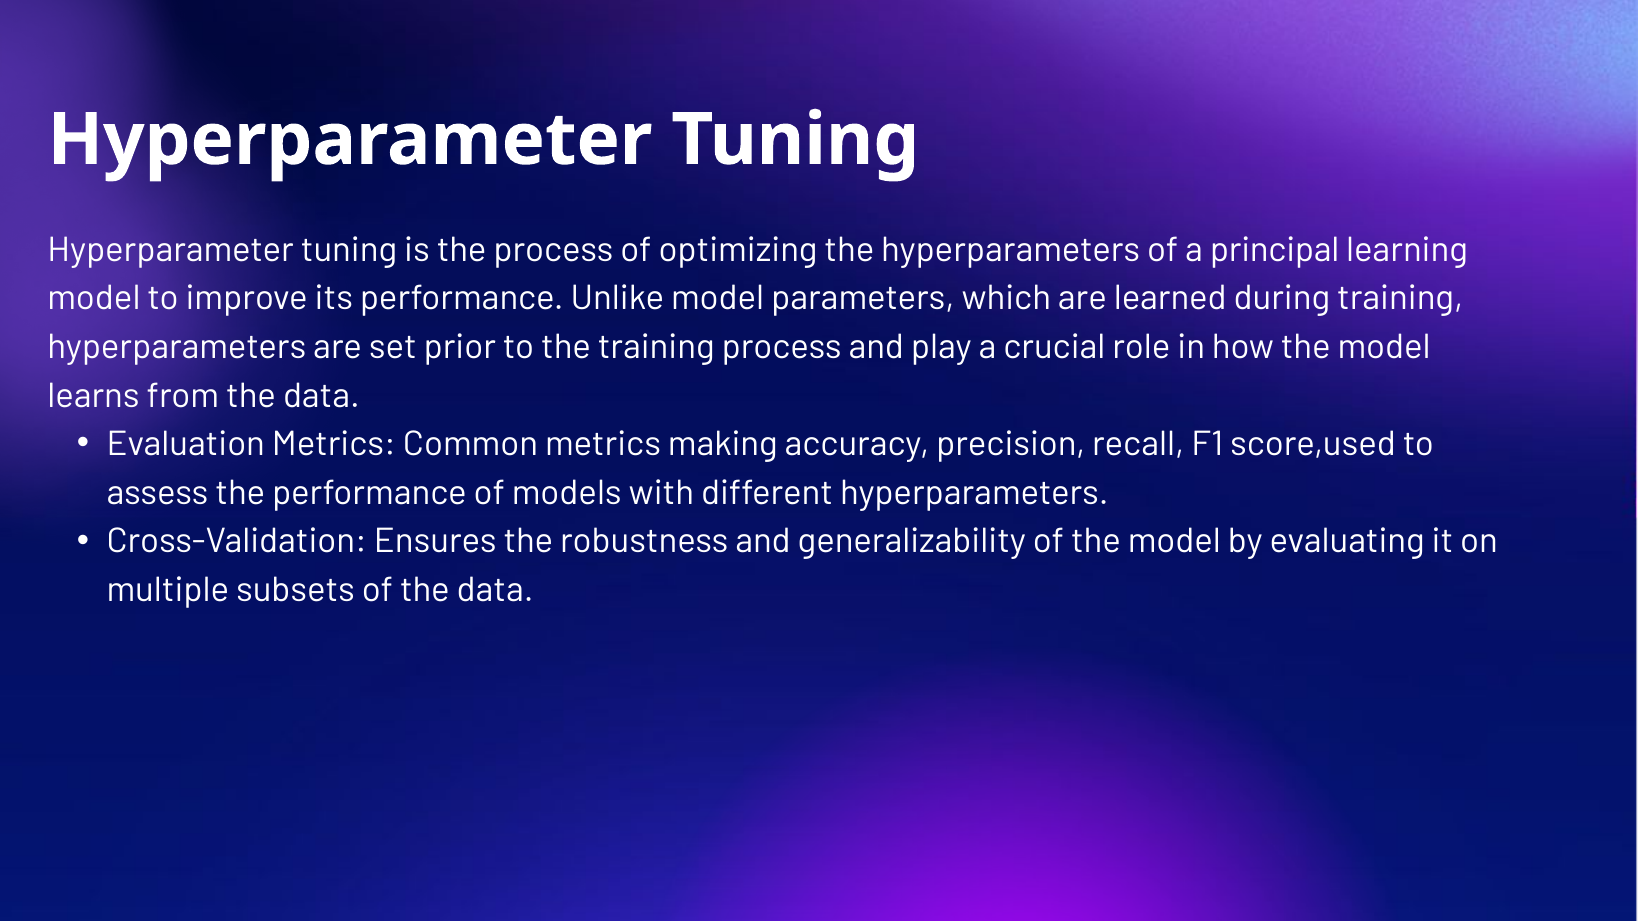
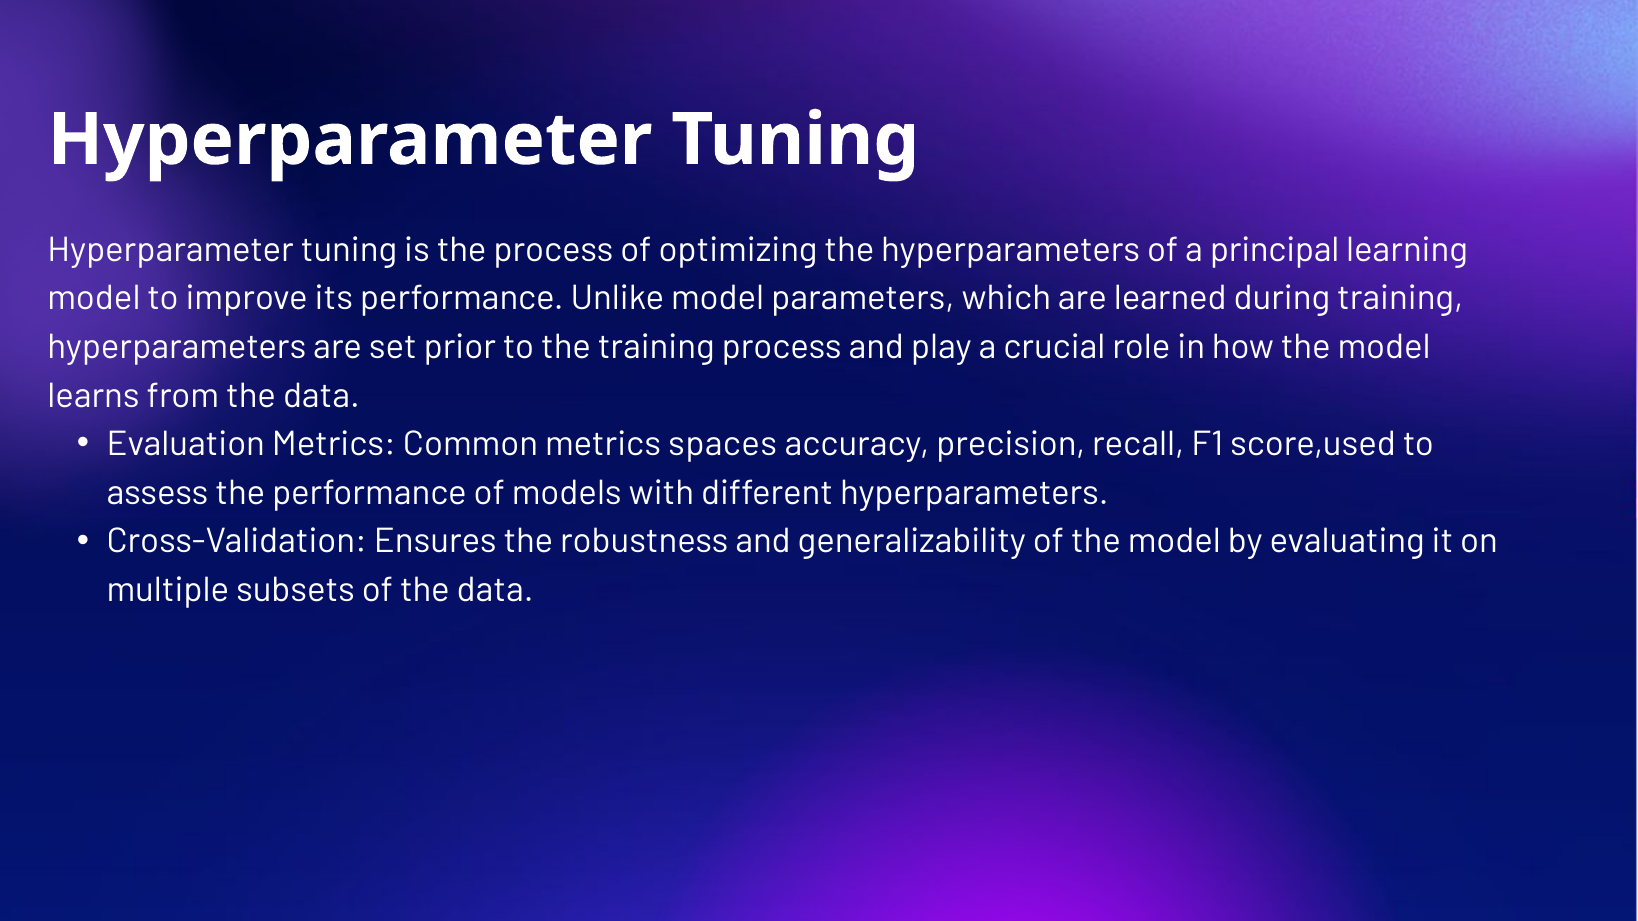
making: making -> spaces (723, 444)
